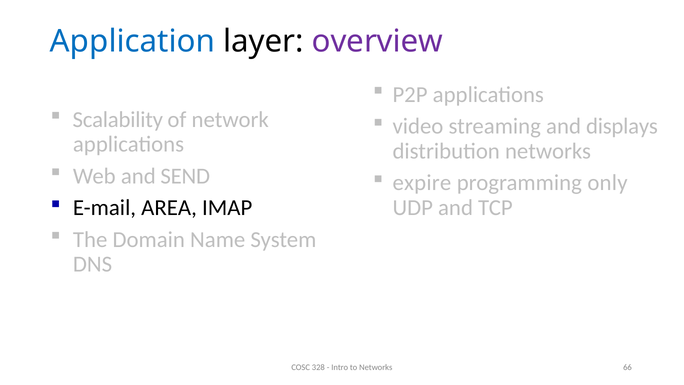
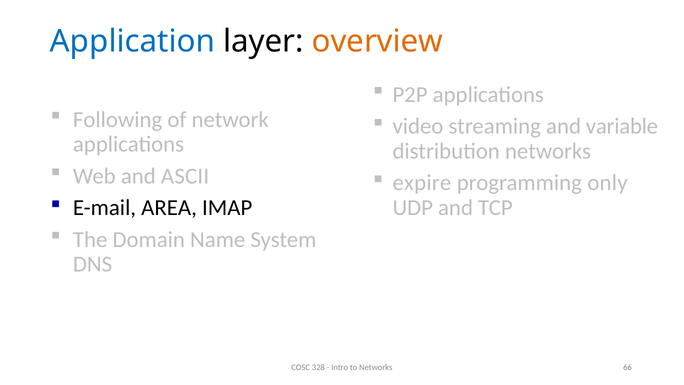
overview colour: purple -> orange (377, 41)
Scalability: Scalability -> Following (118, 120)
displays: displays -> variable (622, 126)
SEND: SEND -> ASCII (185, 176)
